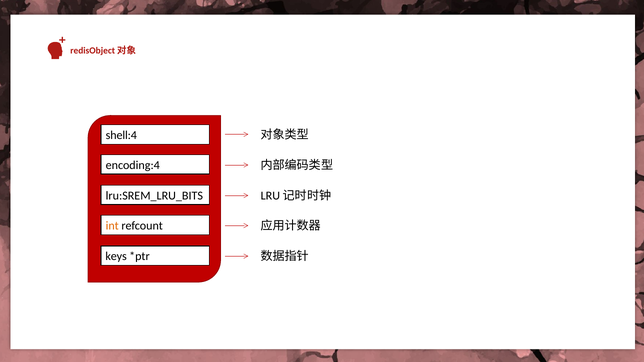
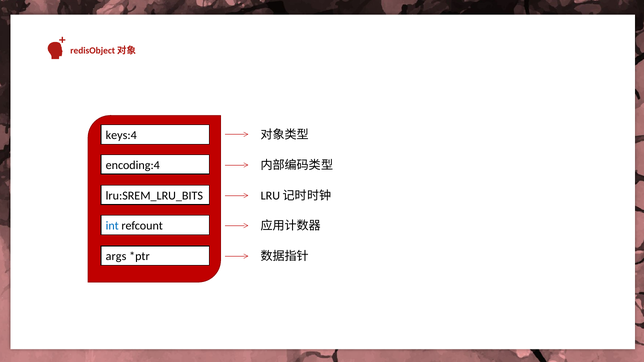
shell:4: shell:4 -> keys:4 (121, 135)
int colour: orange -> blue (112, 226)
keys: keys -> args (116, 257)
